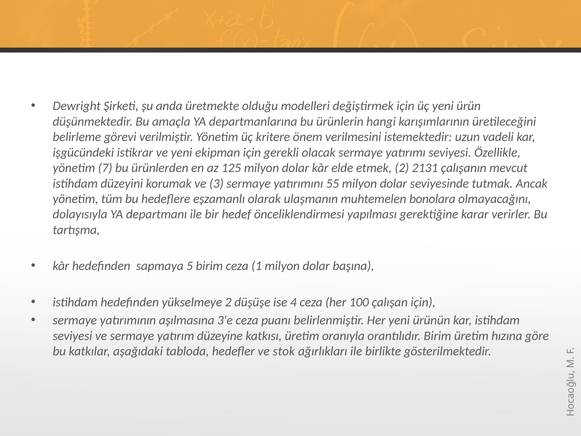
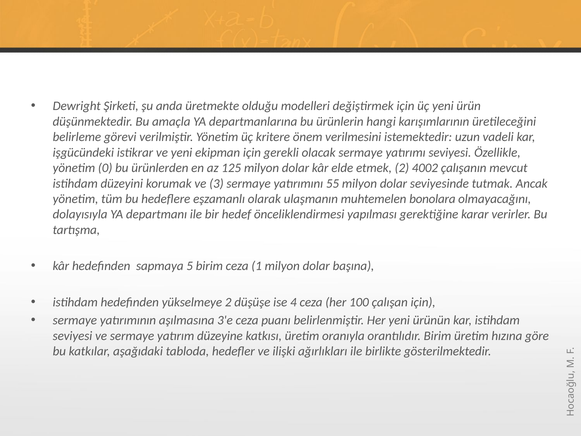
7: 7 -> 0 (105, 168)
2131: 2131 -> 4002 (425, 168)
stok: stok -> ilişki (284, 351)
